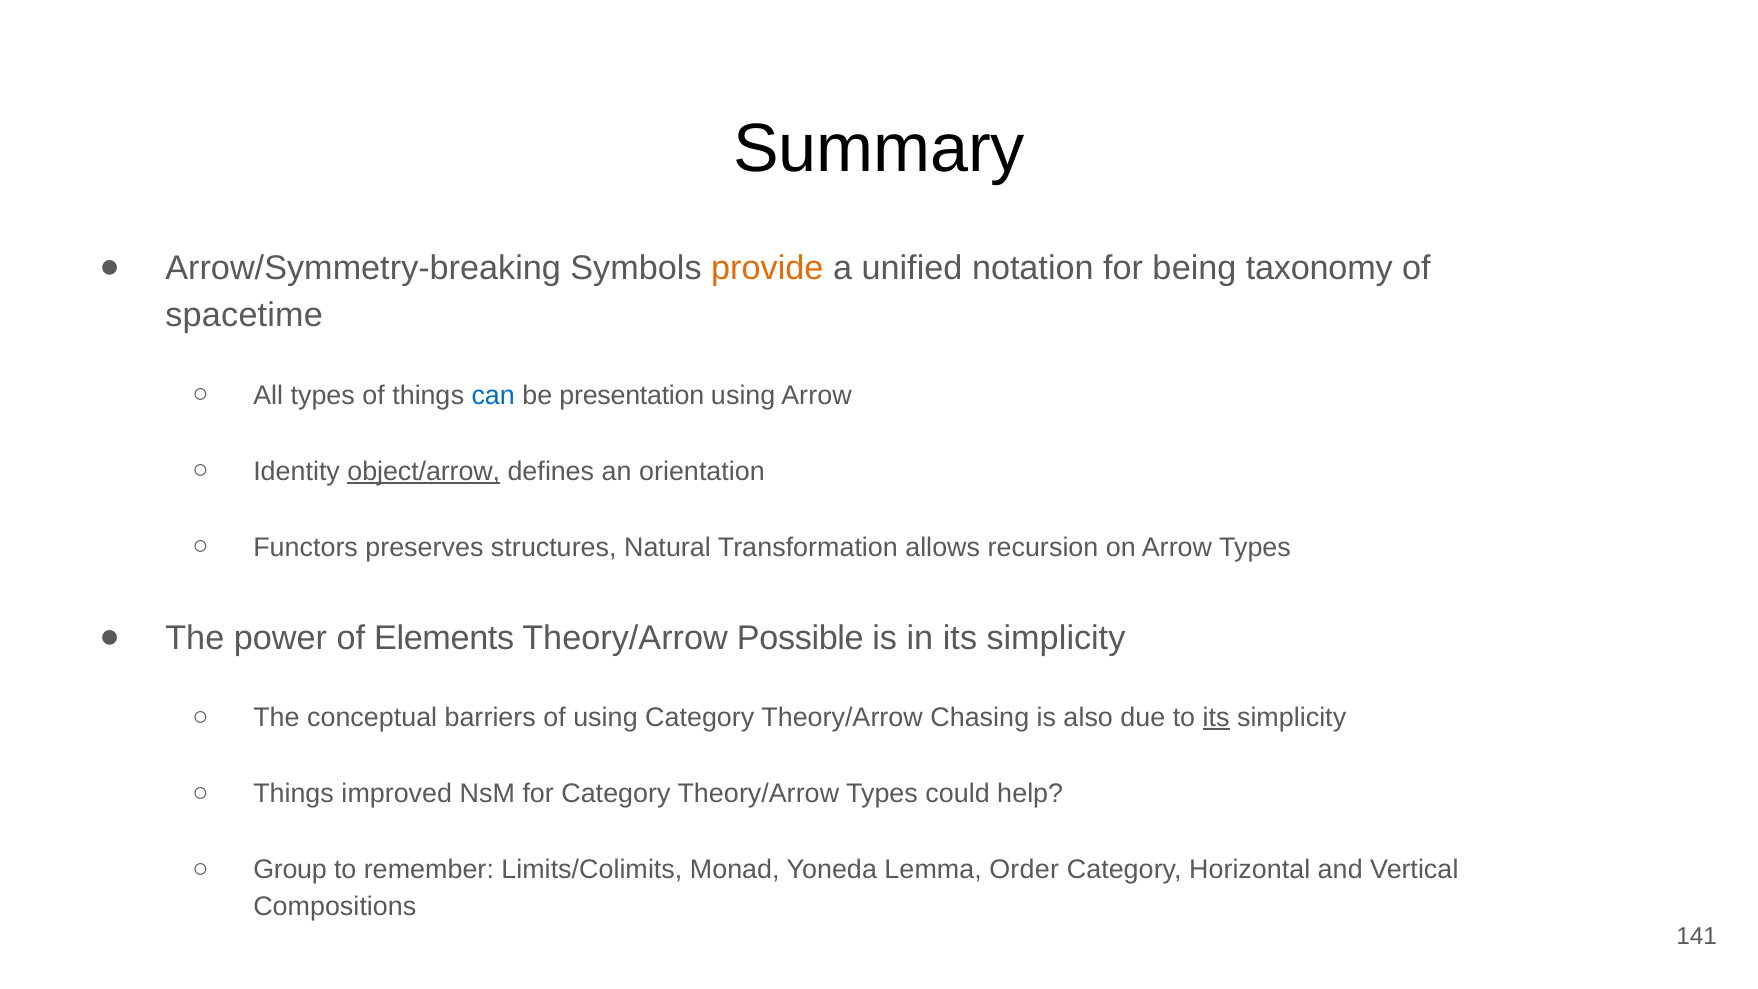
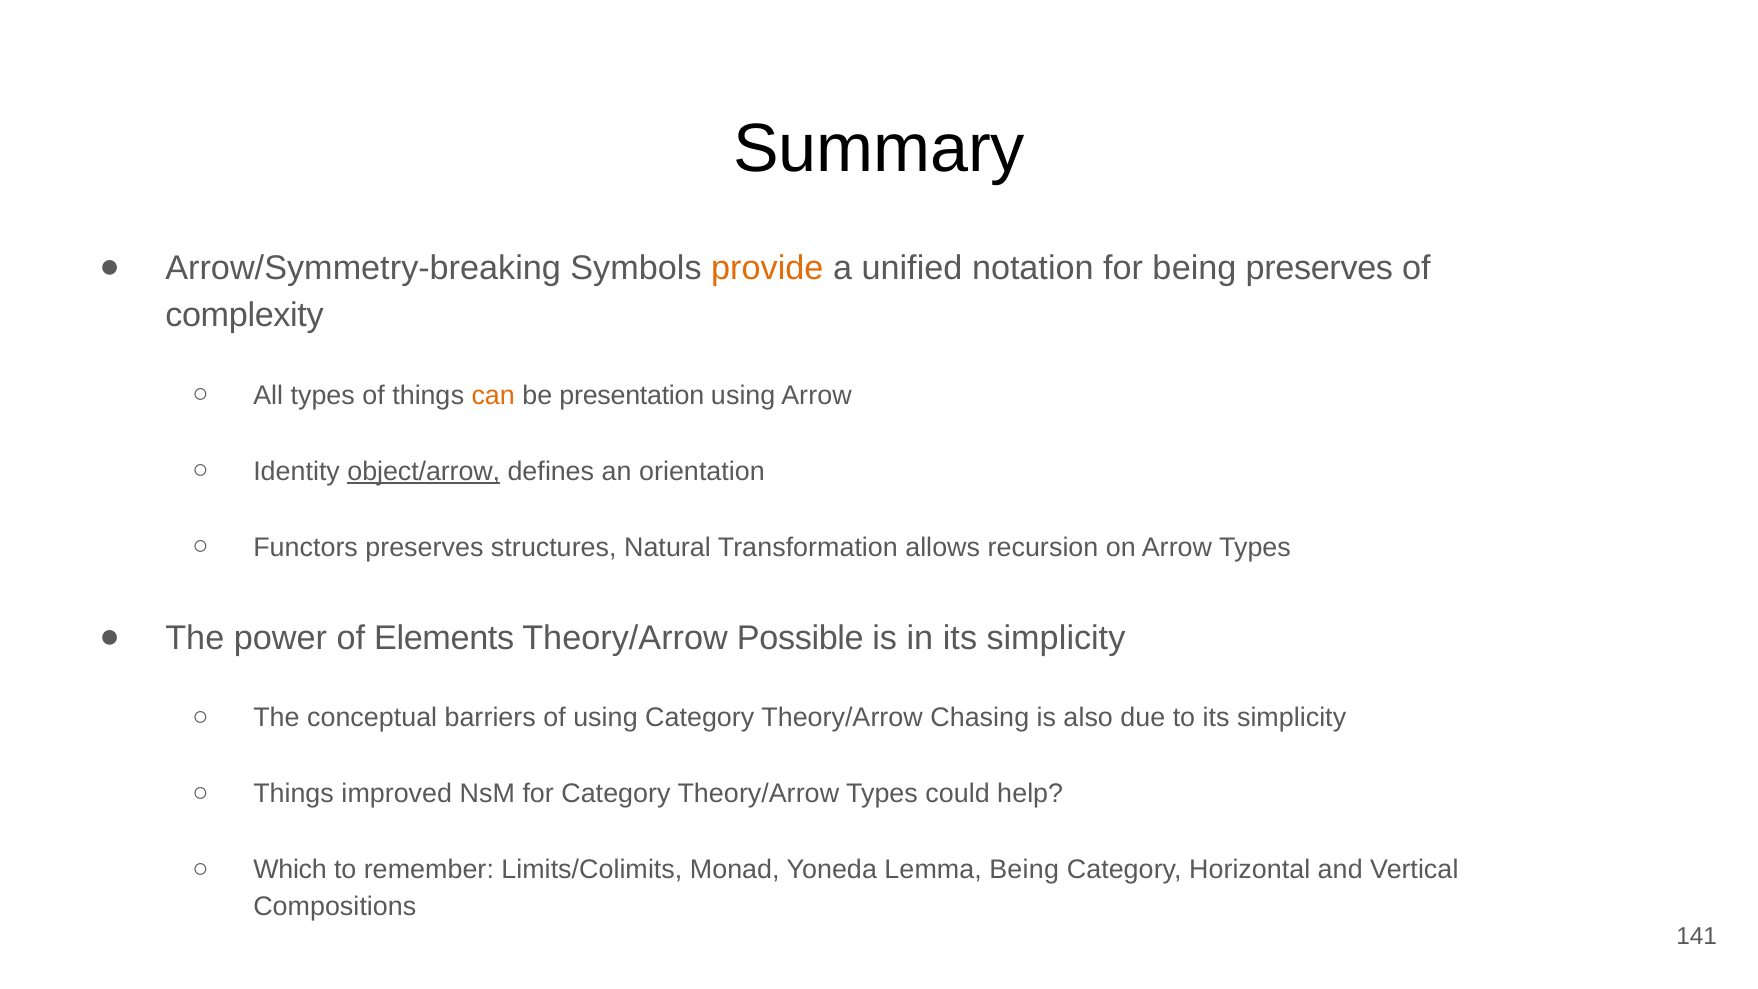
being taxonomy: taxonomy -> preserves (1319, 268)
spacetime: spacetime -> complexity (244, 315)
can colour: blue -> orange (493, 395)
its underline: present -> none (1216, 718)
Group: Group -> Which (290, 870)
Lemma Order: Order -> Being (1024, 870)
